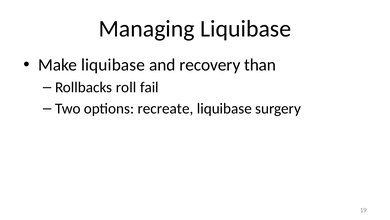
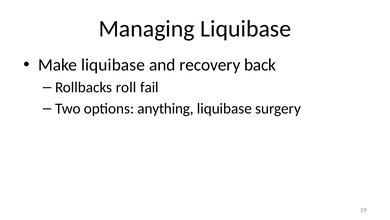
than: than -> back (260, 65)
recreate: recreate -> anything (166, 108)
